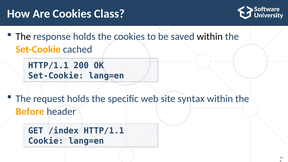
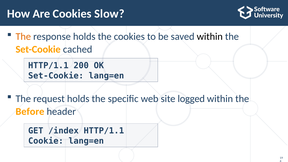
Class: Class -> Slow (109, 14)
The colour: black -> orange (23, 37)
syntax: syntax -> logged (191, 99)
